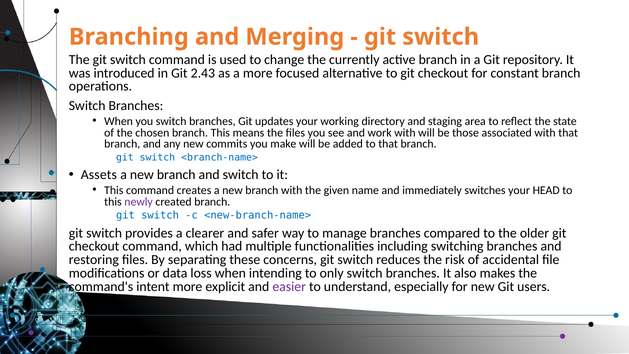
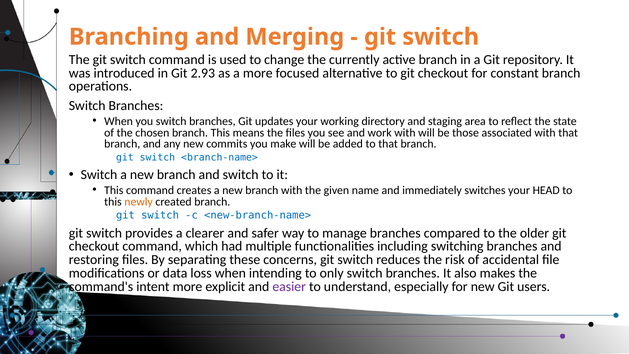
2.43: 2.43 -> 2.93 (203, 73)
Assets: Assets -> Switch (99, 175)
newly colour: purple -> orange (139, 202)
